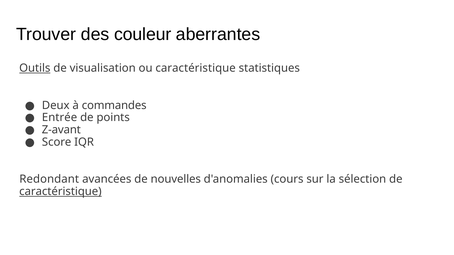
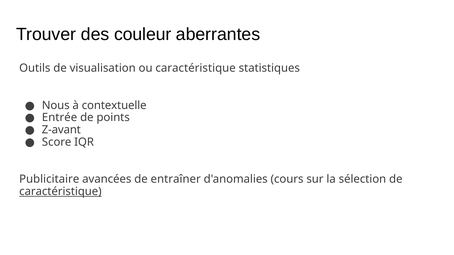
Outils underline: present -> none (35, 68)
Deux: Deux -> Nous (56, 105)
commandes: commandes -> contextuelle (114, 105)
Redondant: Redondant -> Publicitaire (49, 179)
nouvelles: nouvelles -> entraîner (176, 179)
